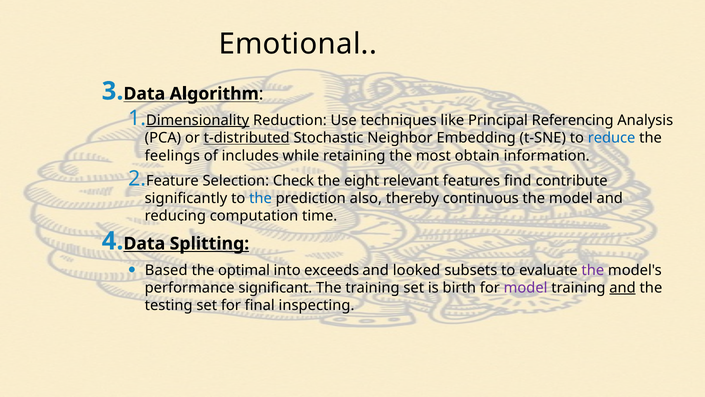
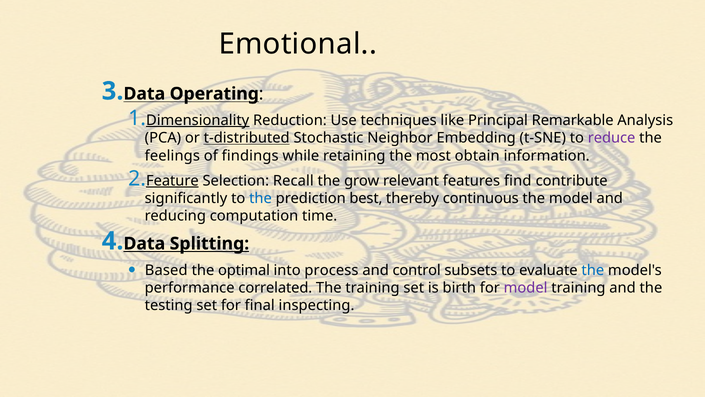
Algorithm: Algorithm -> Operating (214, 94)
Referencing: Referencing -> Remarkable (573, 120)
reduce colour: blue -> purple (612, 138)
includes: includes -> findings (250, 155)
Feature underline: none -> present (172, 180)
Check: Check -> Recall (293, 180)
eight: eight -> grow (362, 180)
also: also -> best (366, 198)
exceeds: exceeds -> process (331, 270)
looked: looked -> control (417, 270)
the colour: purple -> blue (593, 270)
significant: significant -> correlated (275, 288)
and underline: present -> none (623, 288)
